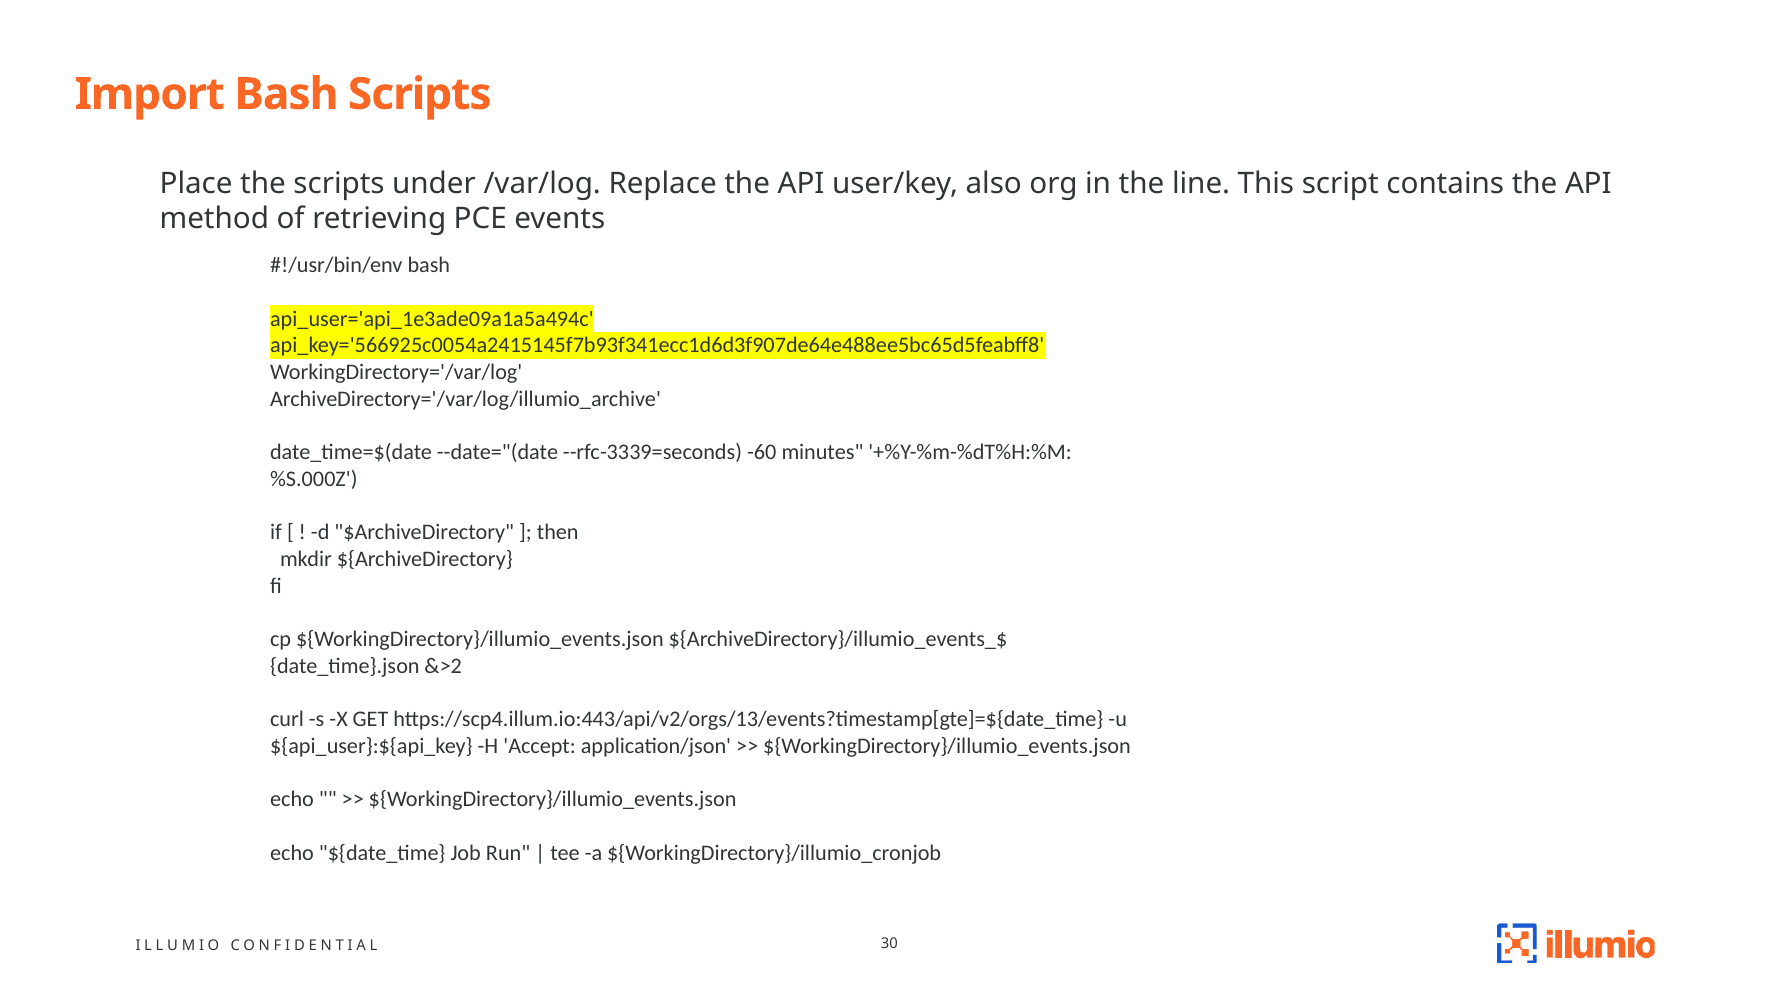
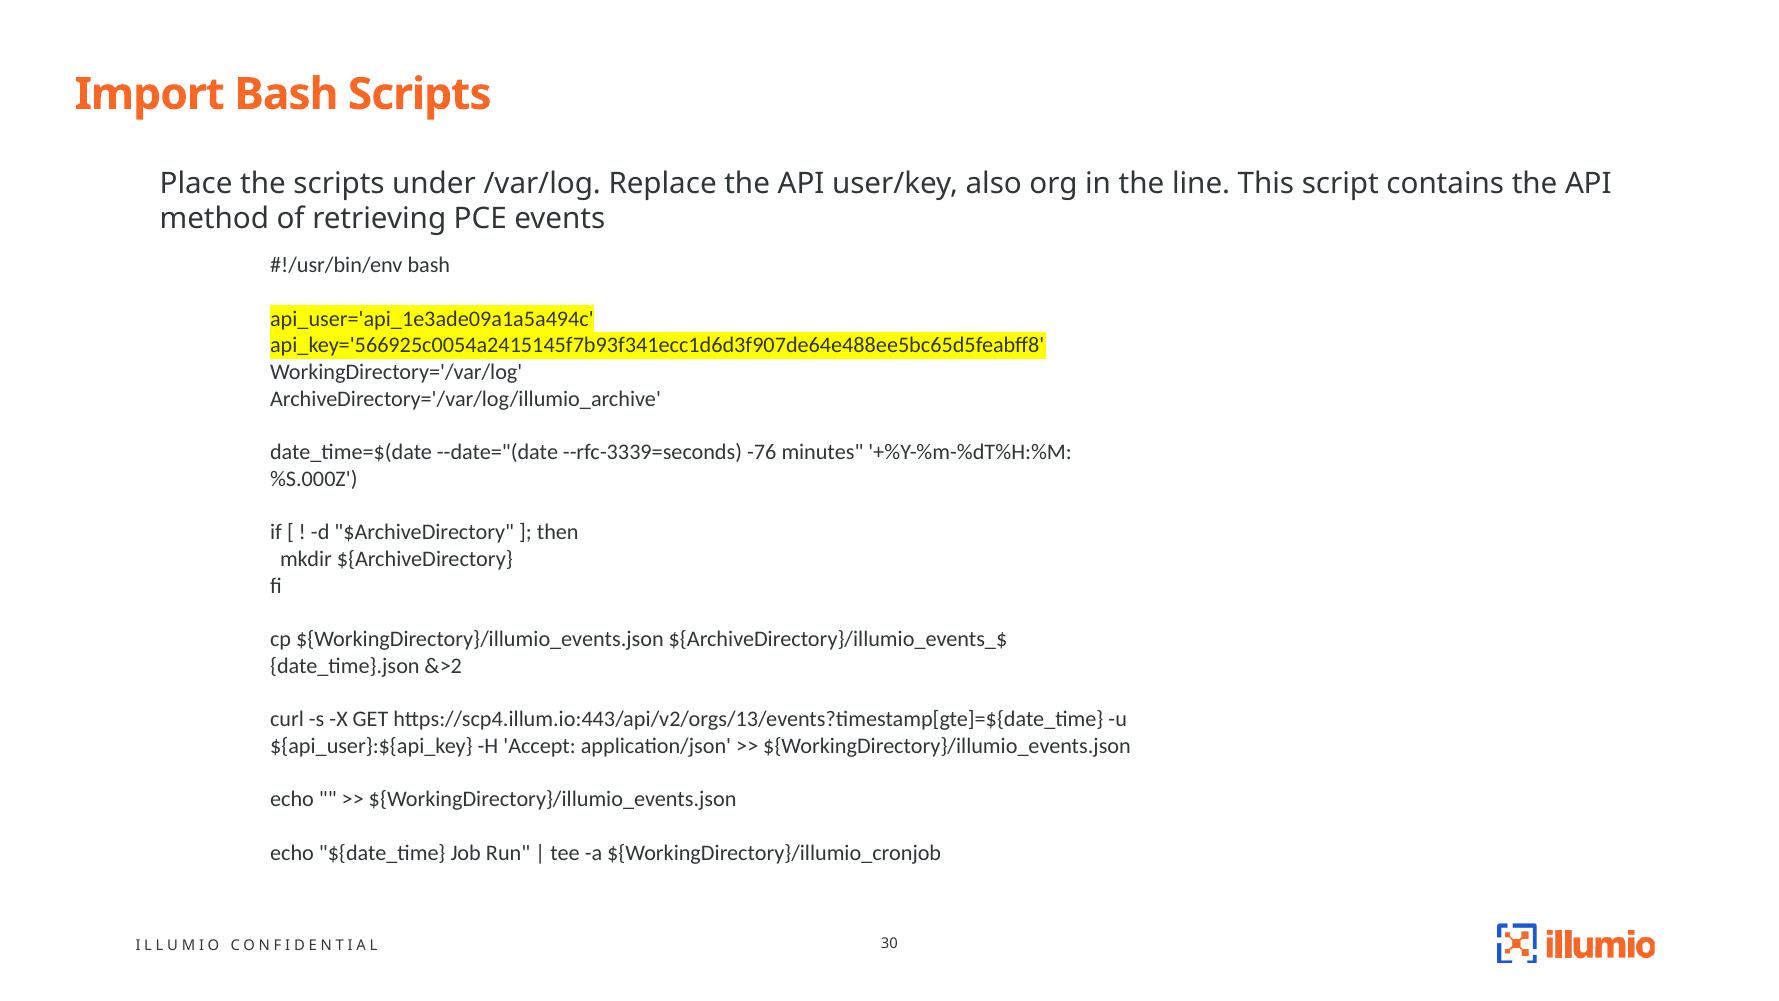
-60: -60 -> -76 (762, 452)
